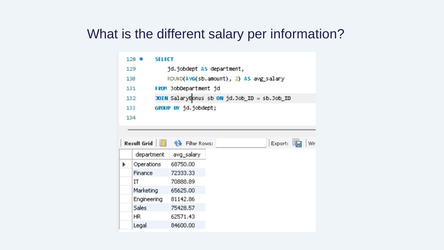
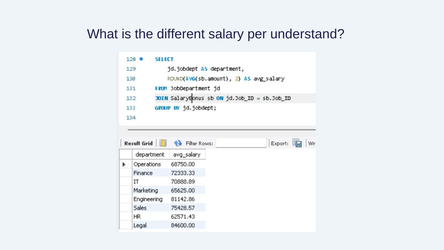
information: information -> understand (307, 34)
